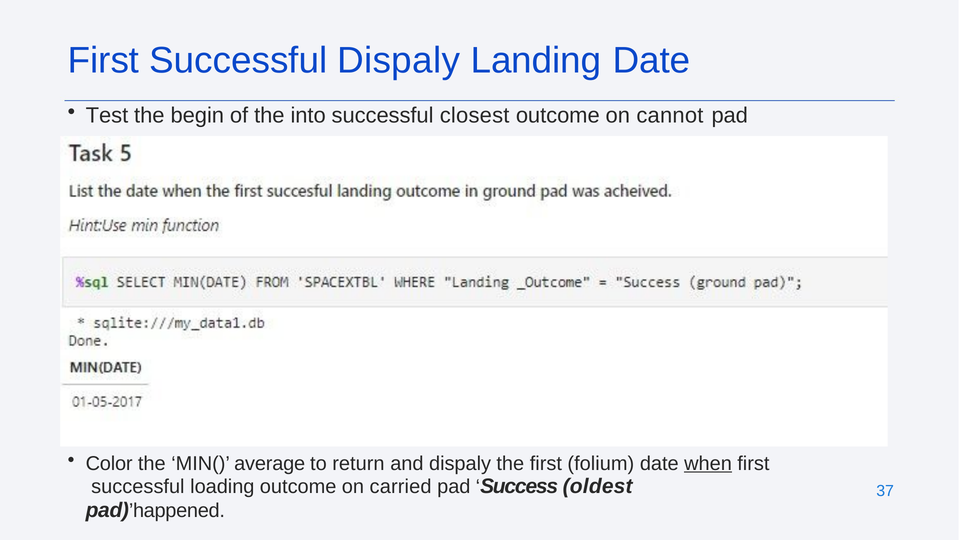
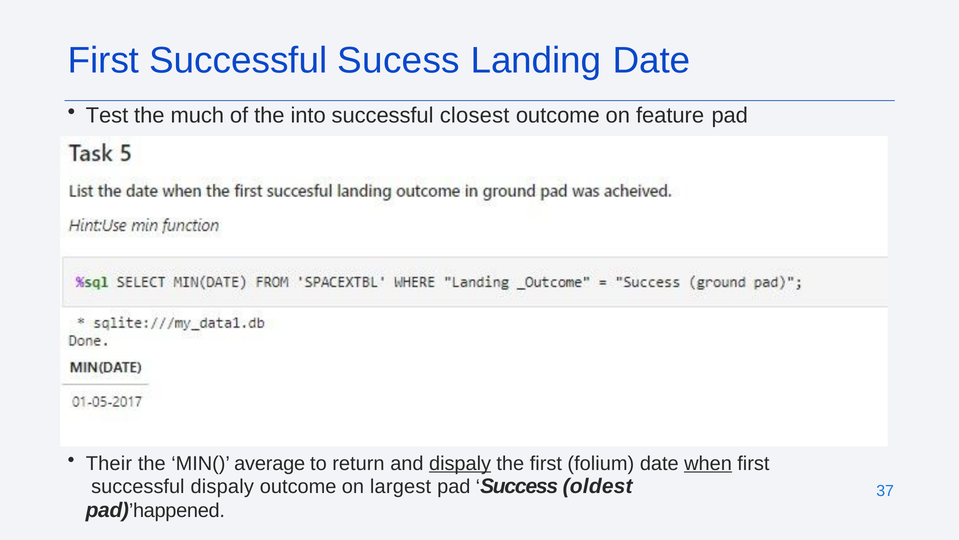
Successful Dispaly: Dispaly -> Sucess (399, 61)
begin: begin -> much (197, 116)
cannot: cannot -> feature (670, 116)
Color: Color -> Their (109, 463)
dispaly underline: none -> present (460, 463)
successful loading: loading -> dispaly (222, 486)
carried: carried -> largest (401, 486)
